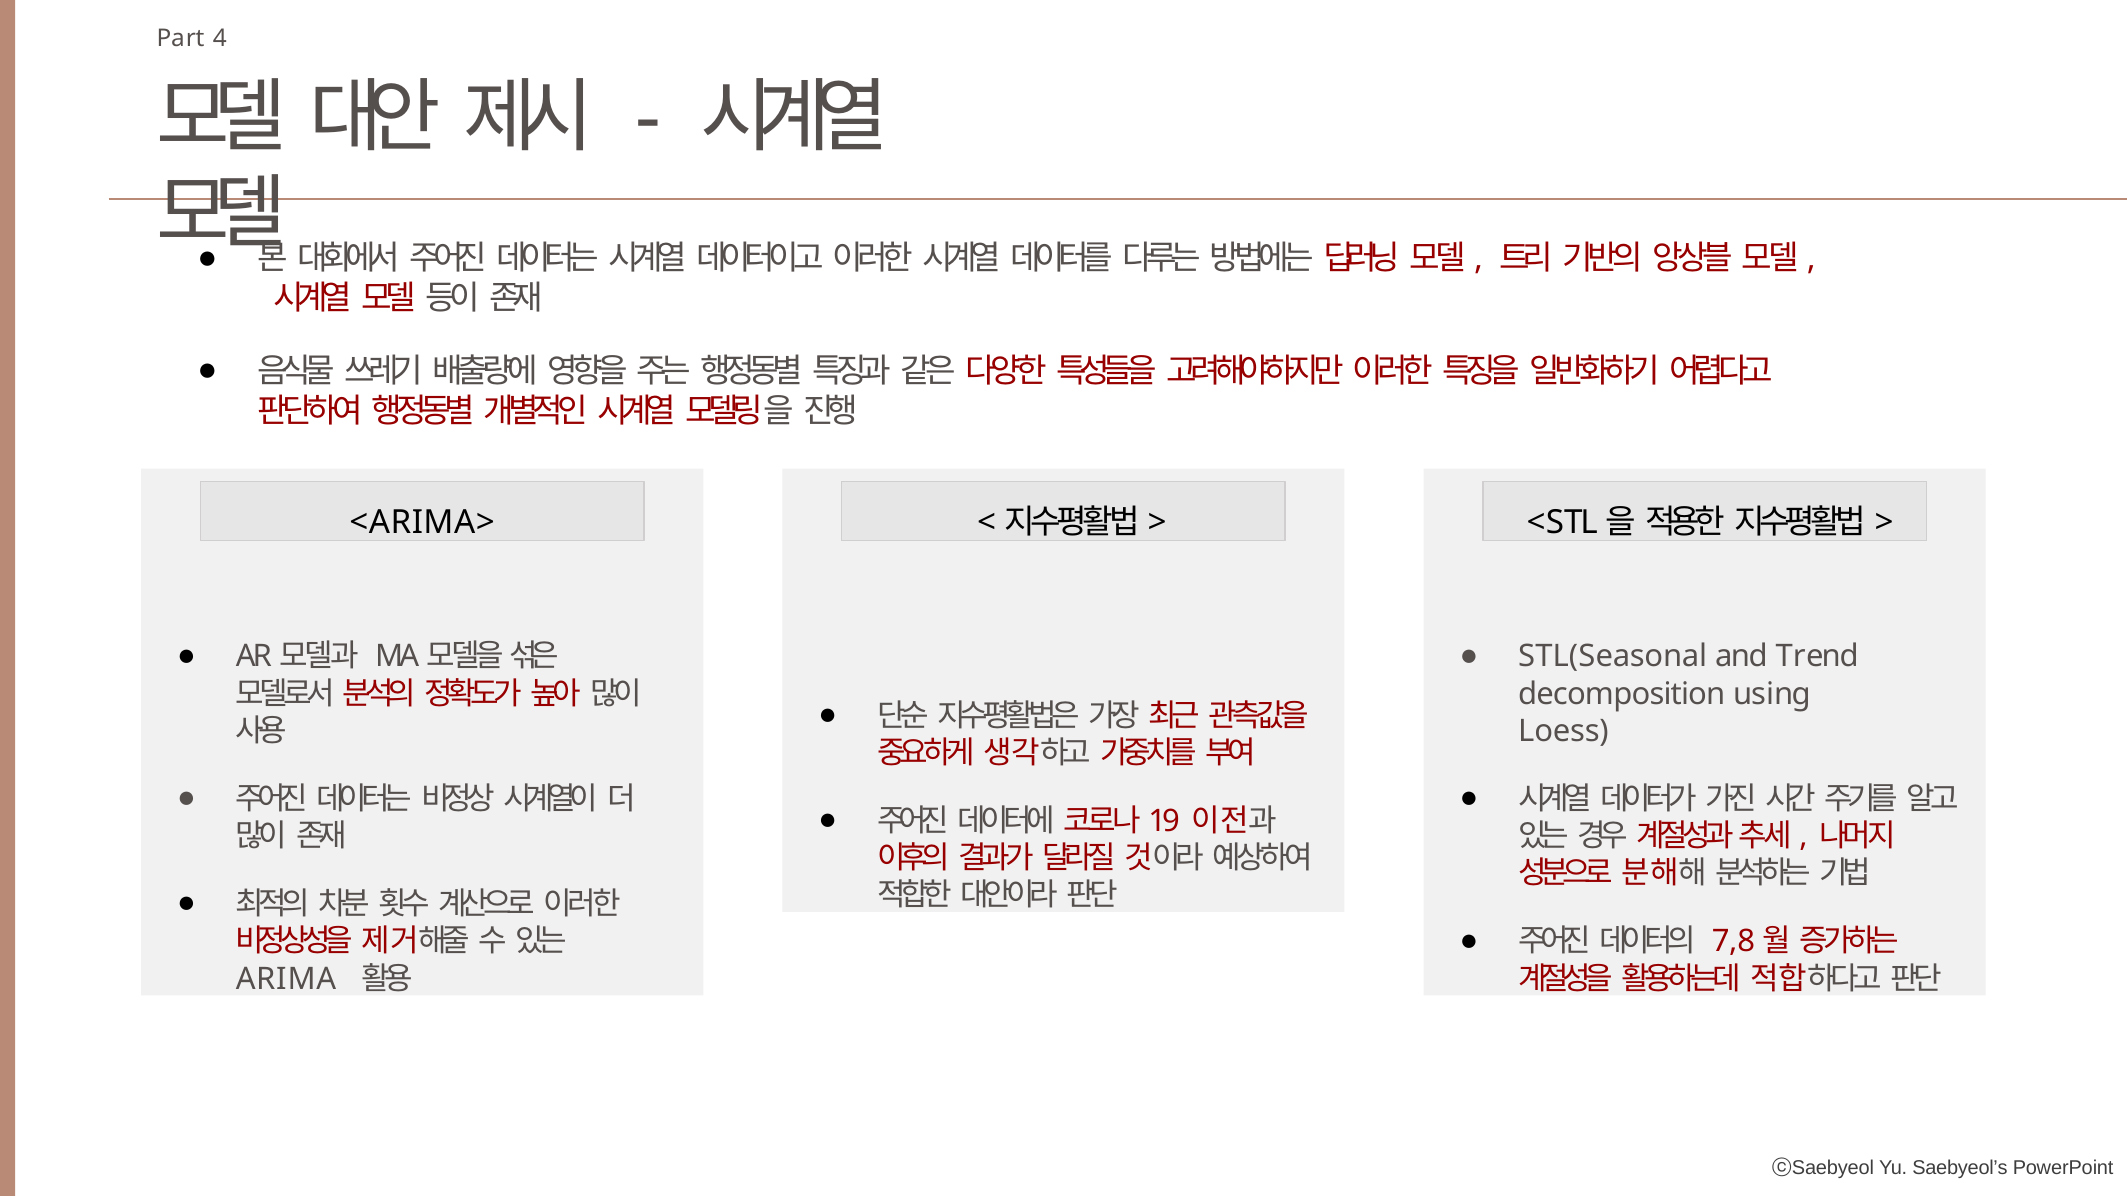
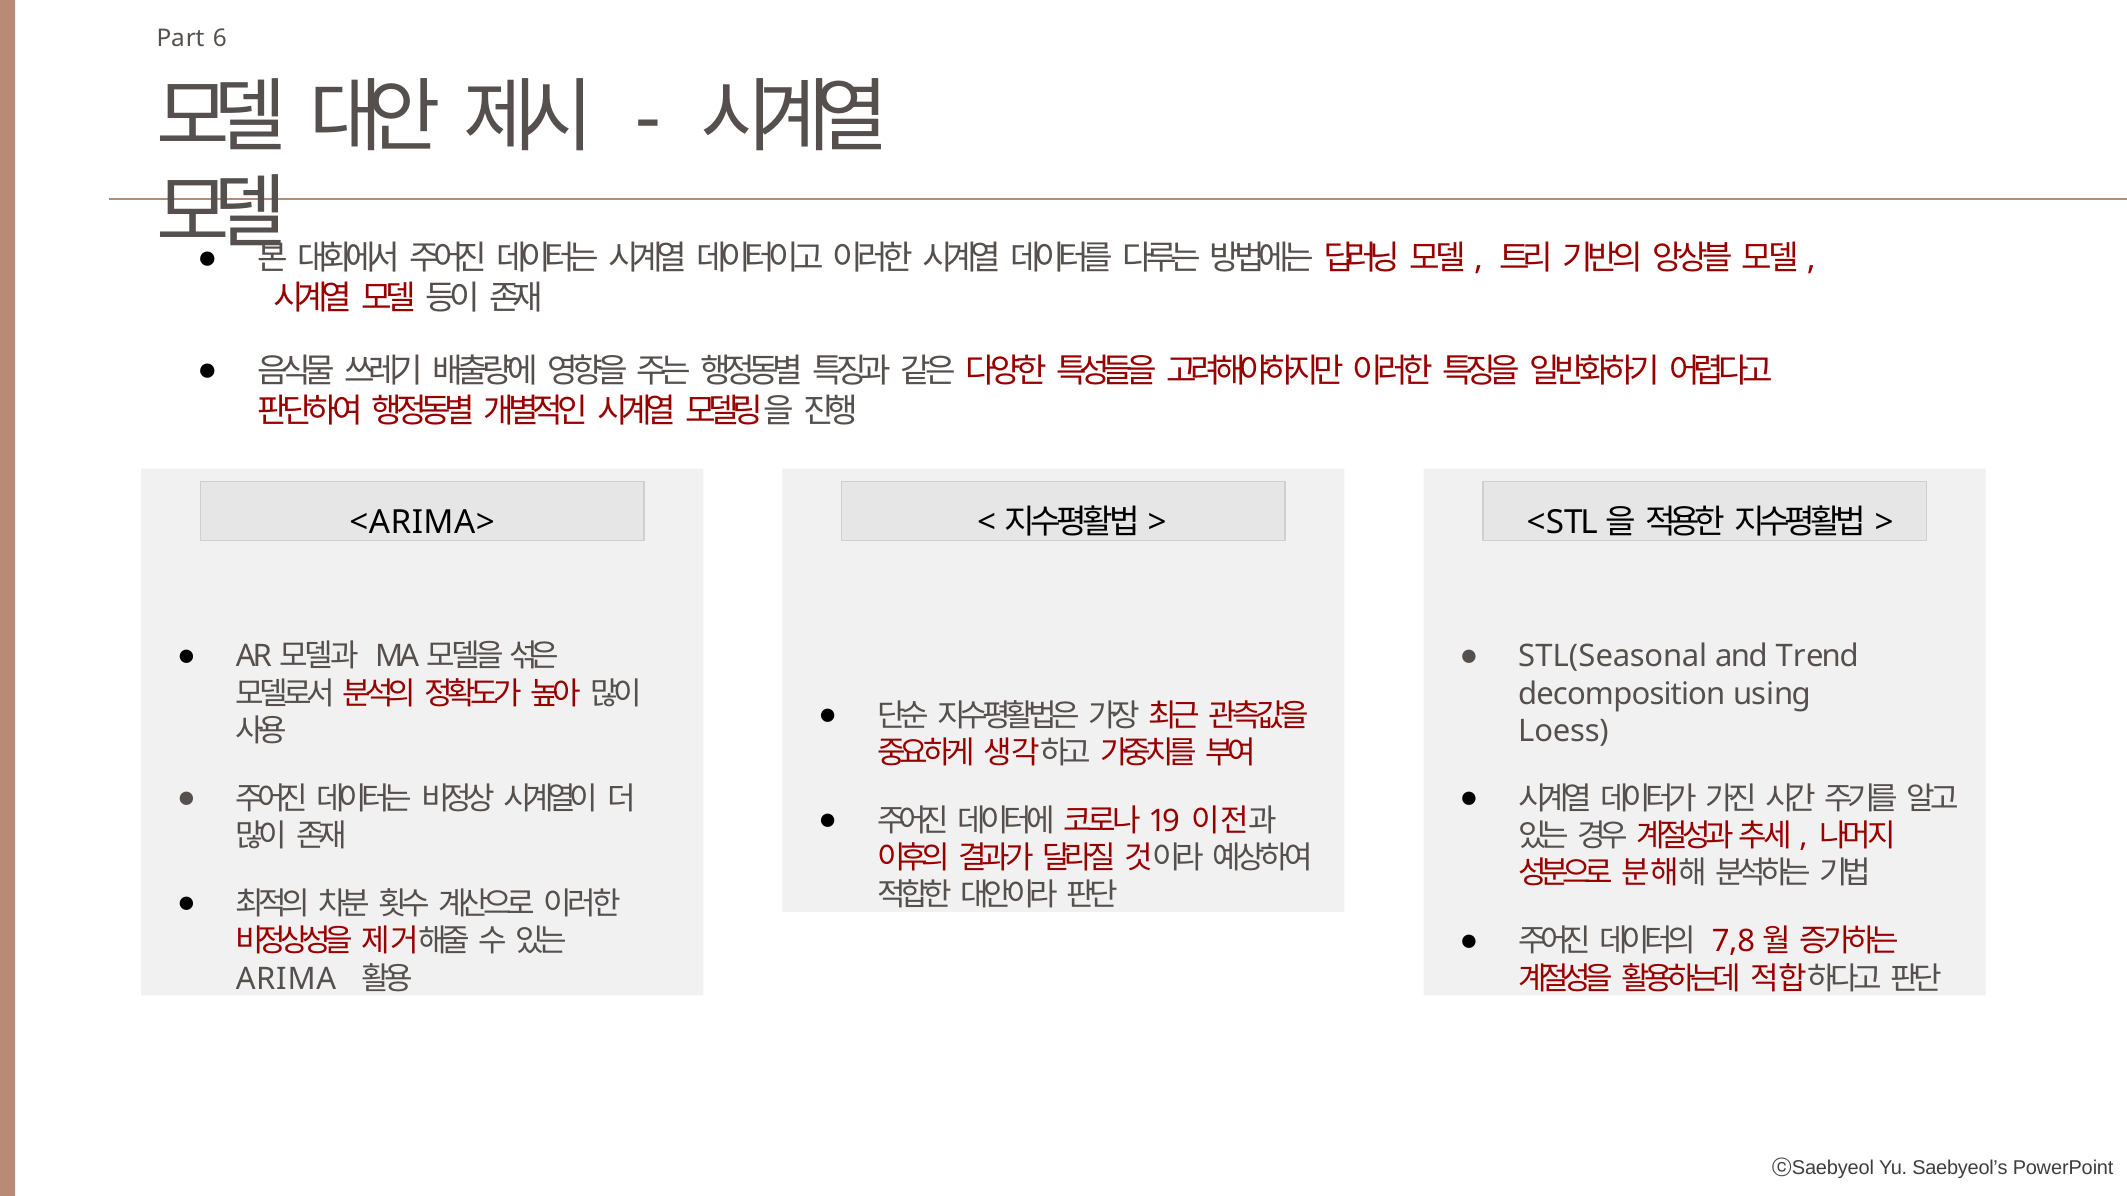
4: 4 -> 6 (220, 38)
